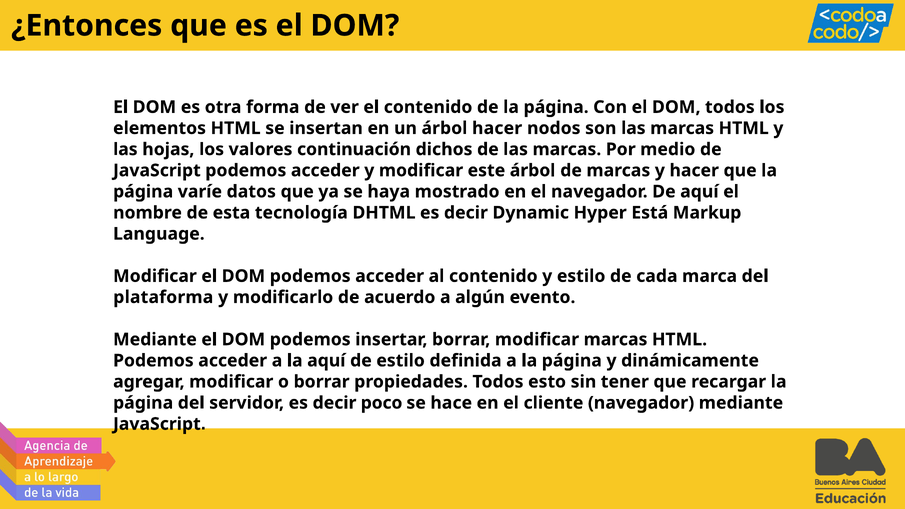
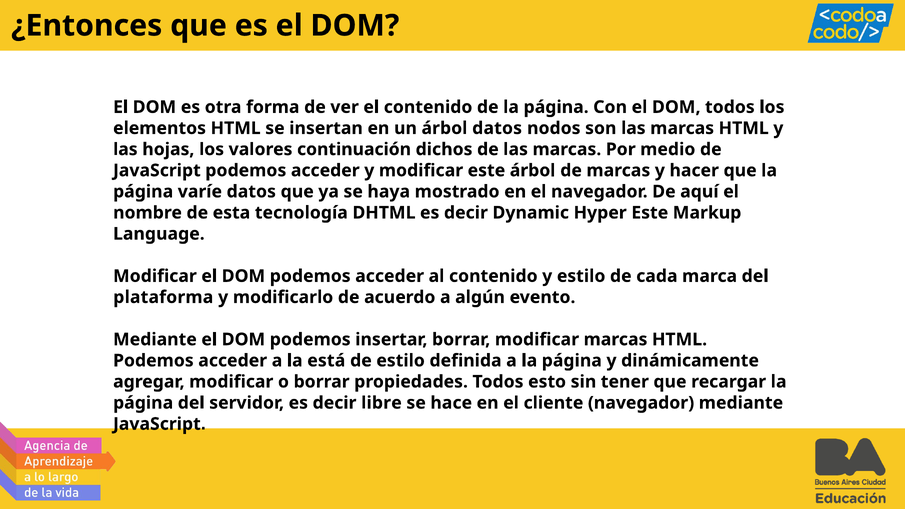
árbol hacer: hacer -> datos (497, 128)
Hyper Está: Está -> Este (650, 213)
la aquí: aquí -> está (326, 361)
poco: poco -> libre (381, 403)
